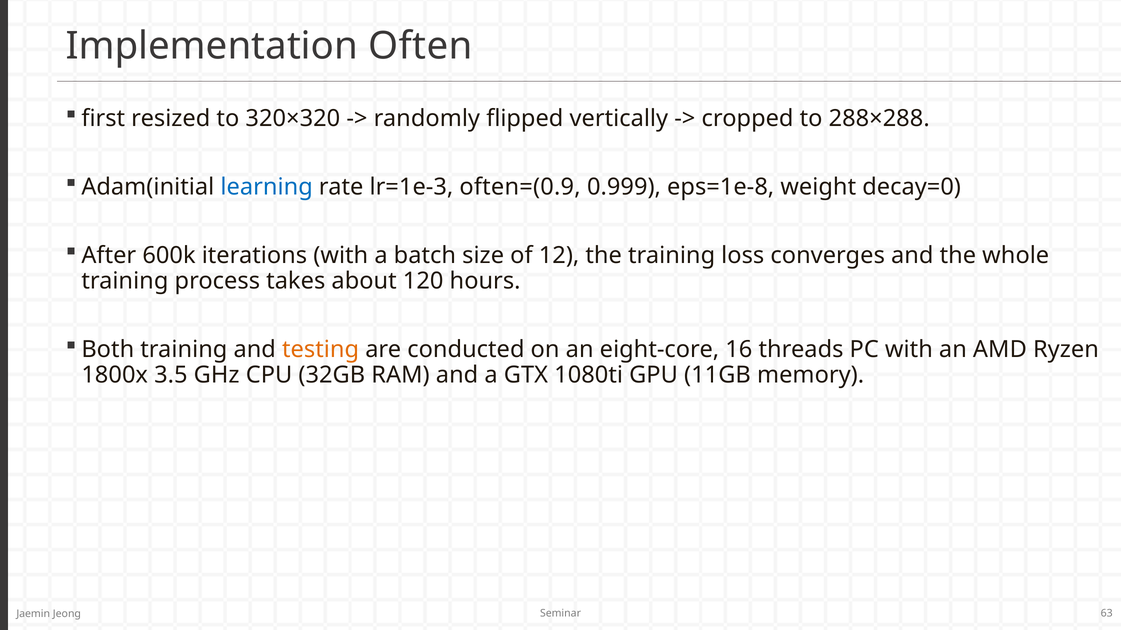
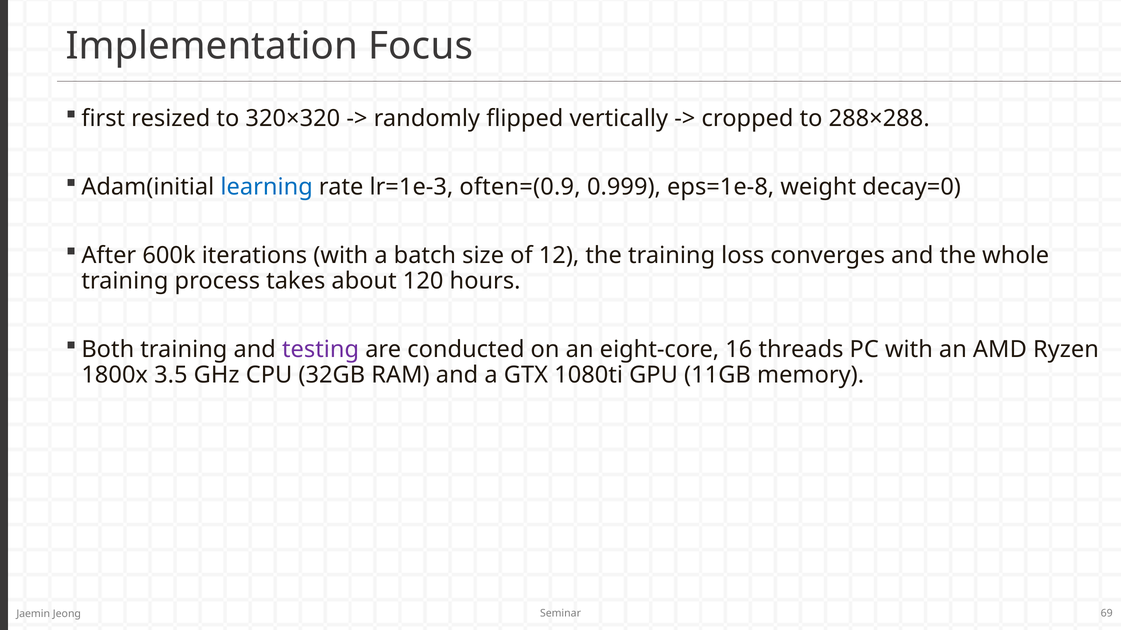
Often: Often -> Focus (421, 46)
testing colour: orange -> purple (321, 350)
63: 63 -> 69 (1107, 614)
